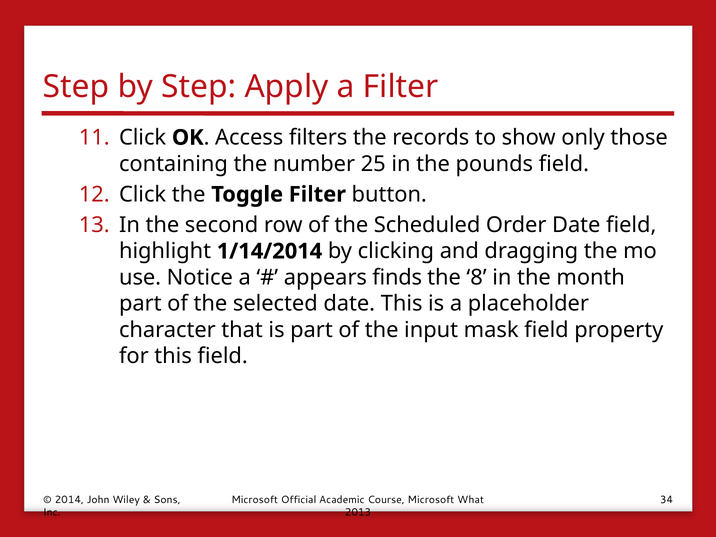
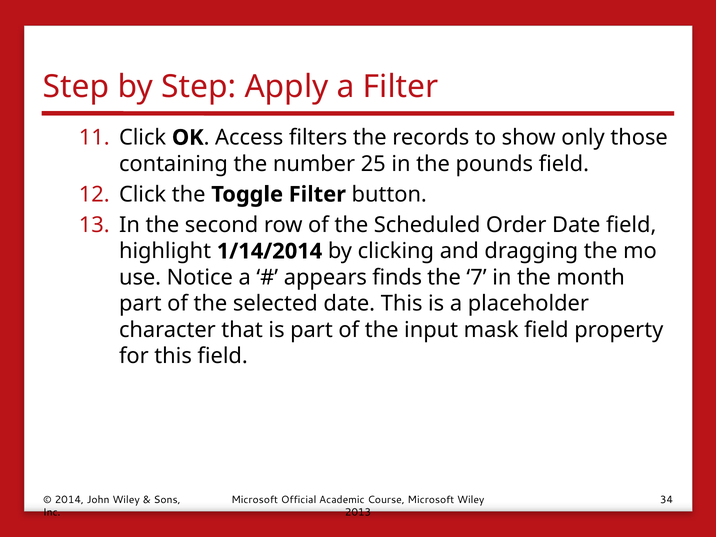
8: 8 -> 7 (477, 278)
Microsoft What: What -> Wiley (471, 500)
